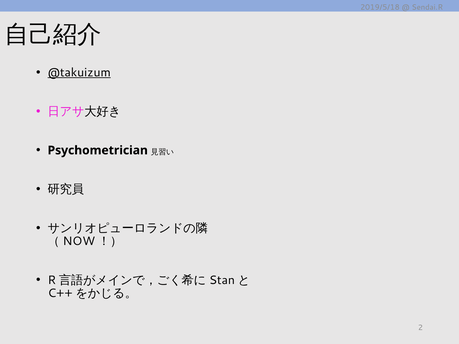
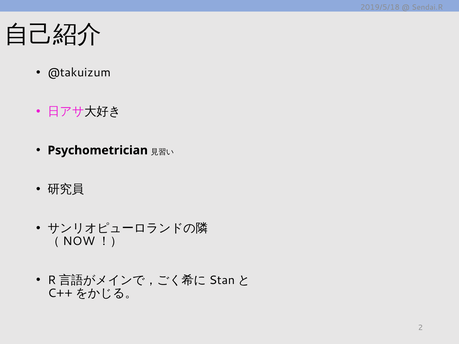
@takuizum underline: present -> none (79, 73)
